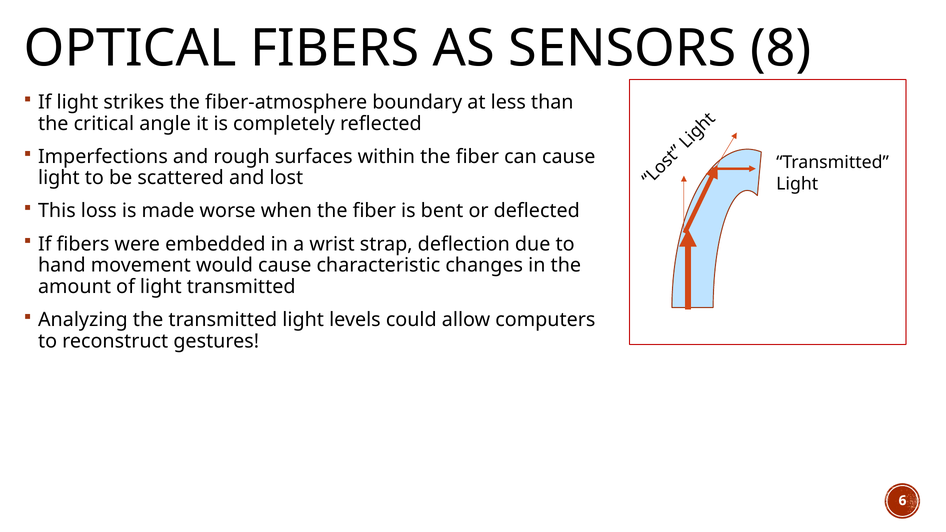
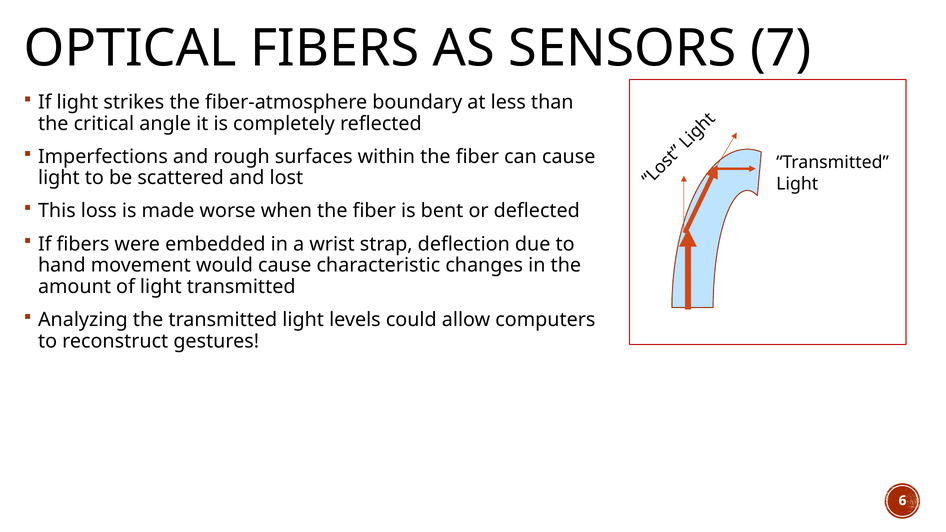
8: 8 -> 7 (781, 48)
